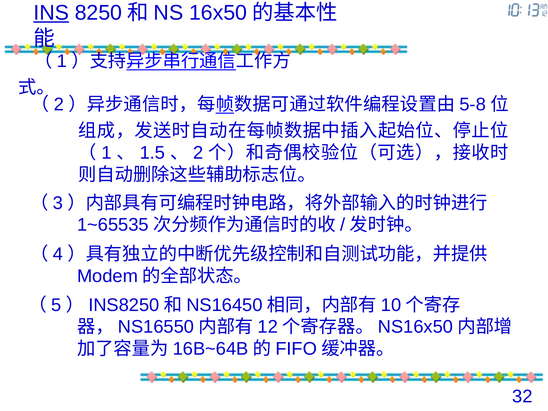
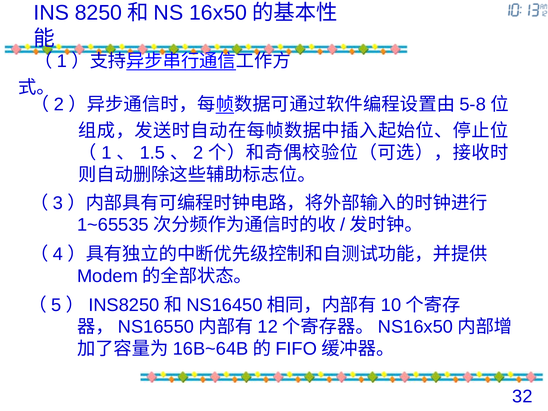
INS underline: present -> none (51, 13)
